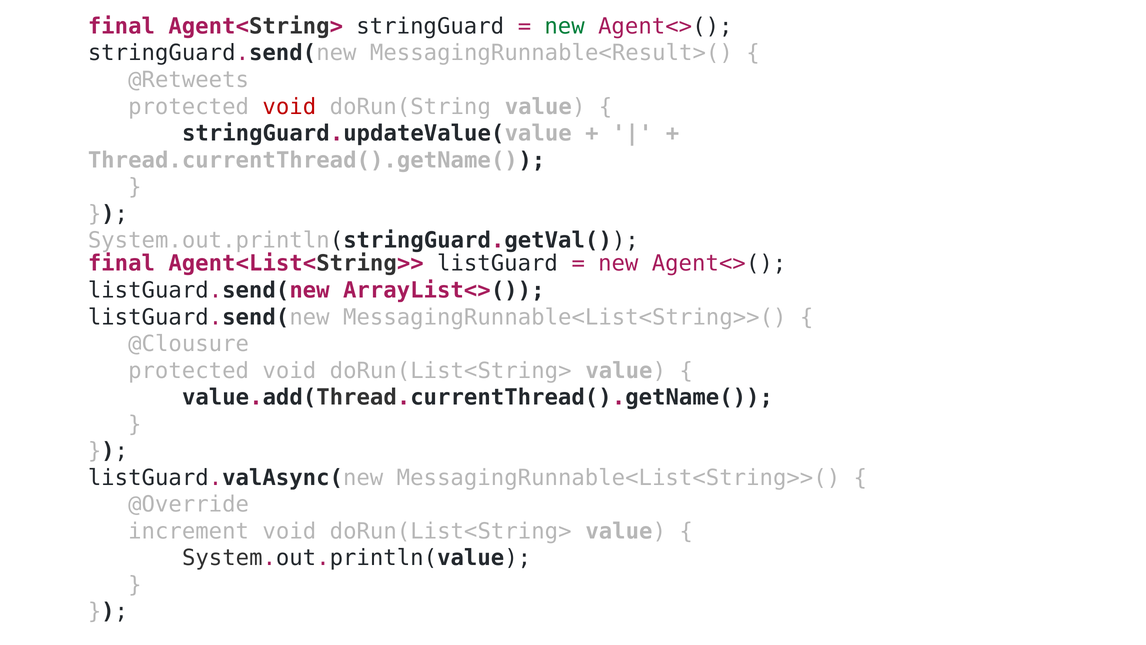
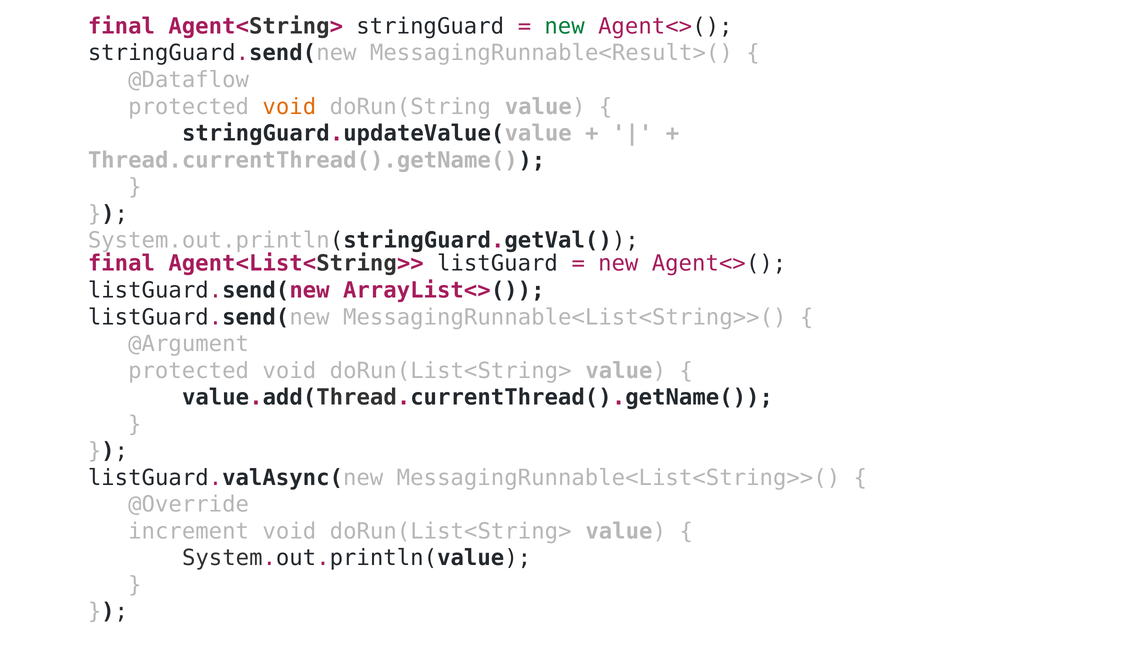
@Retweets: @Retweets -> @Dataflow (189, 80)
void colour: red -> orange (289, 107)
@Clousure: @Clousure -> @Argument (189, 344)
